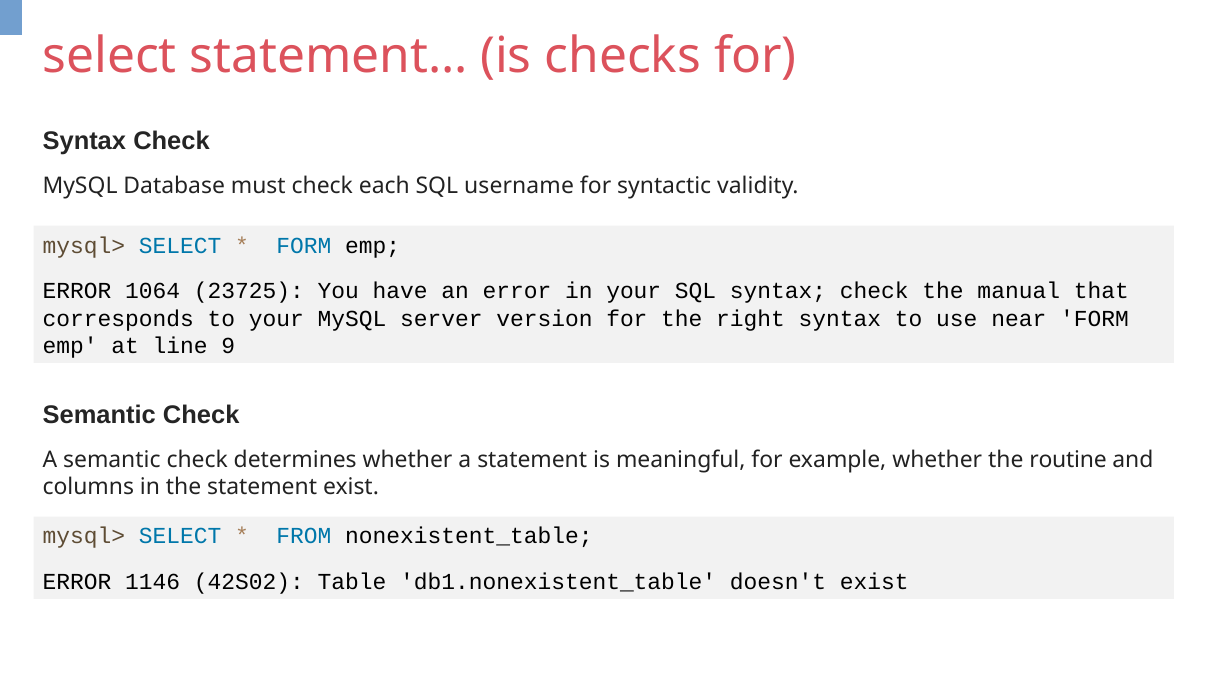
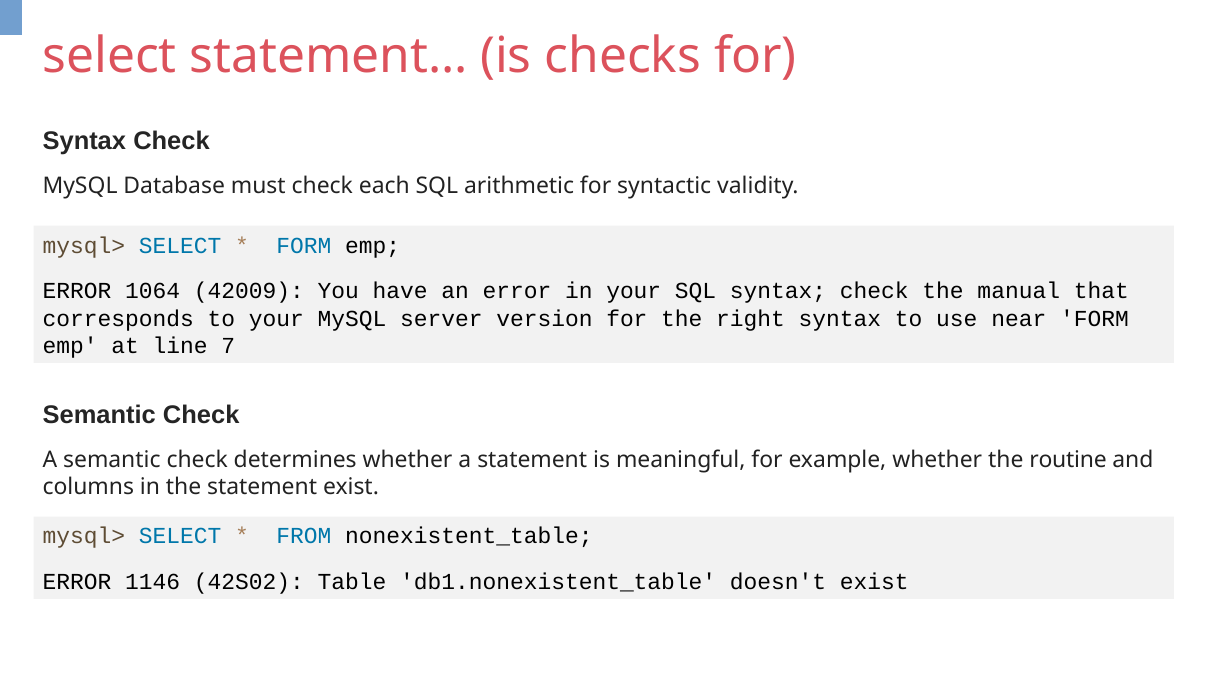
username: username -> arithmetic (519, 186)
23725: 23725 -> 42009 (249, 291)
9: 9 -> 7 (228, 346)
